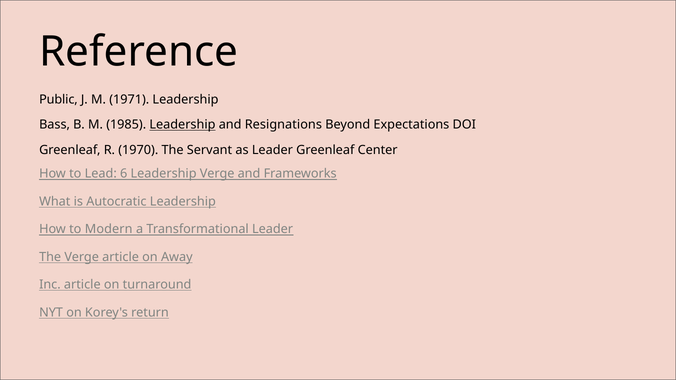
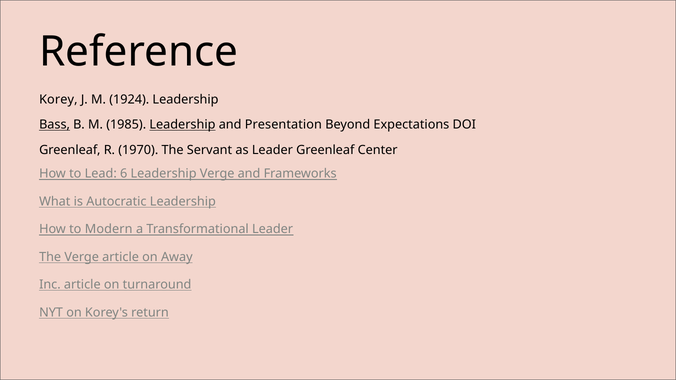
Public: Public -> Korey (58, 100)
1971: 1971 -> 1924 (129, 100)
Bass underline: none -> present (55, 125)
Resignations: Resignations -> Presentation (283, 125)
